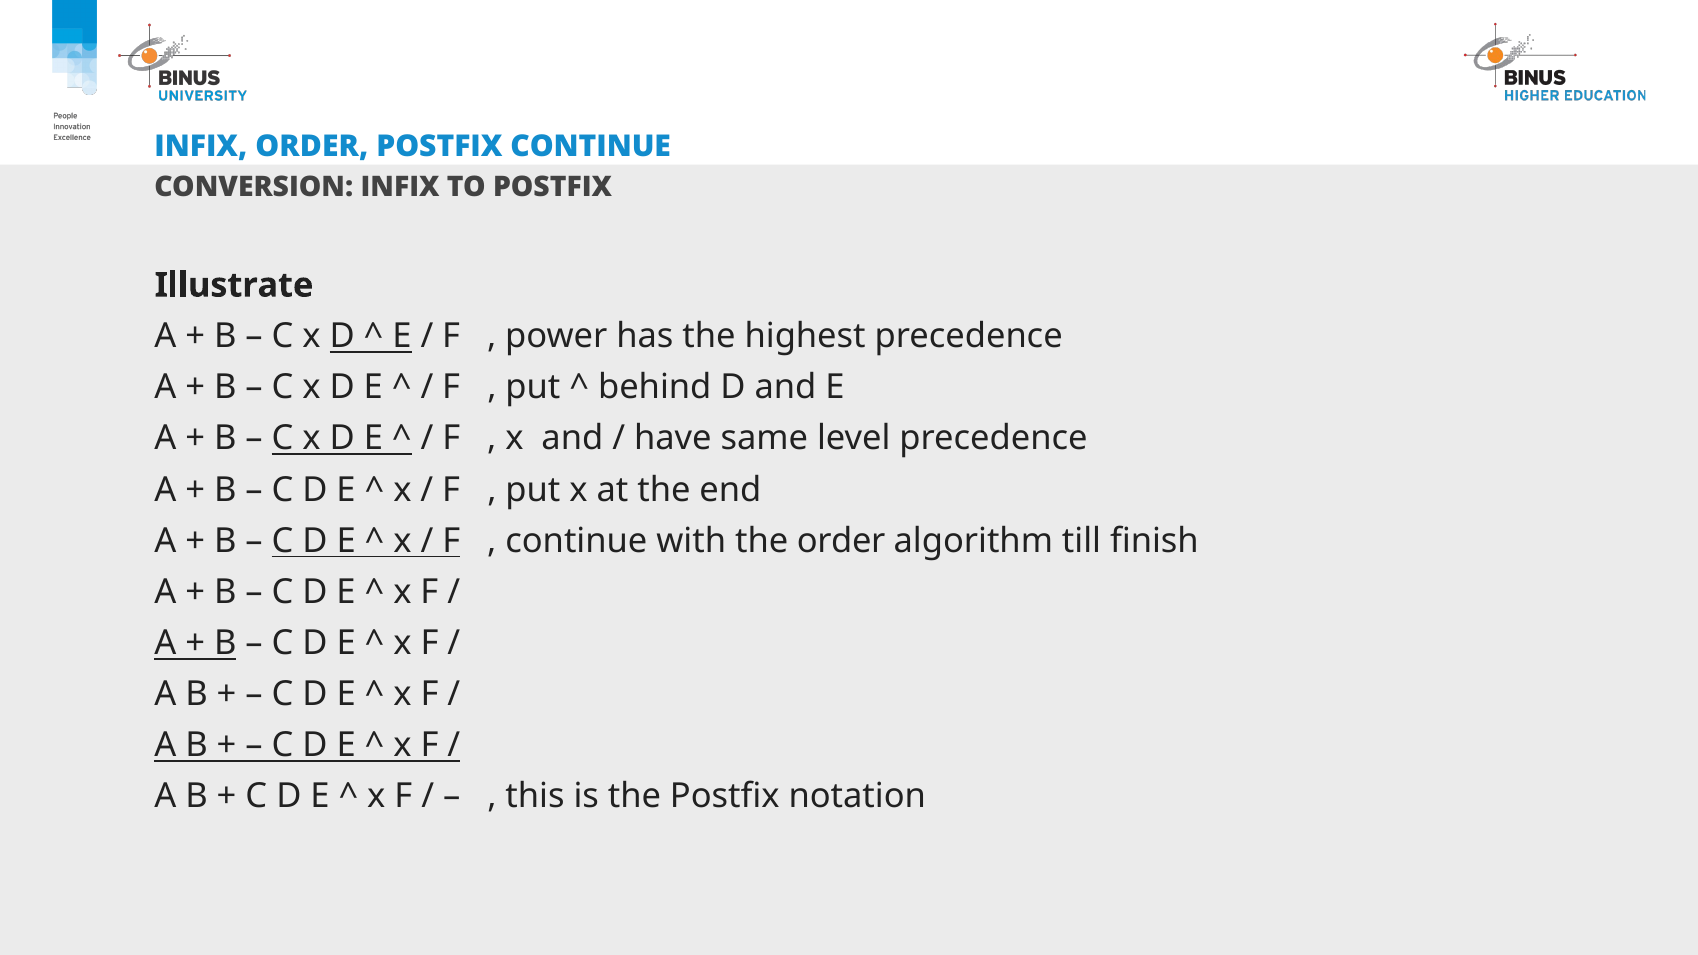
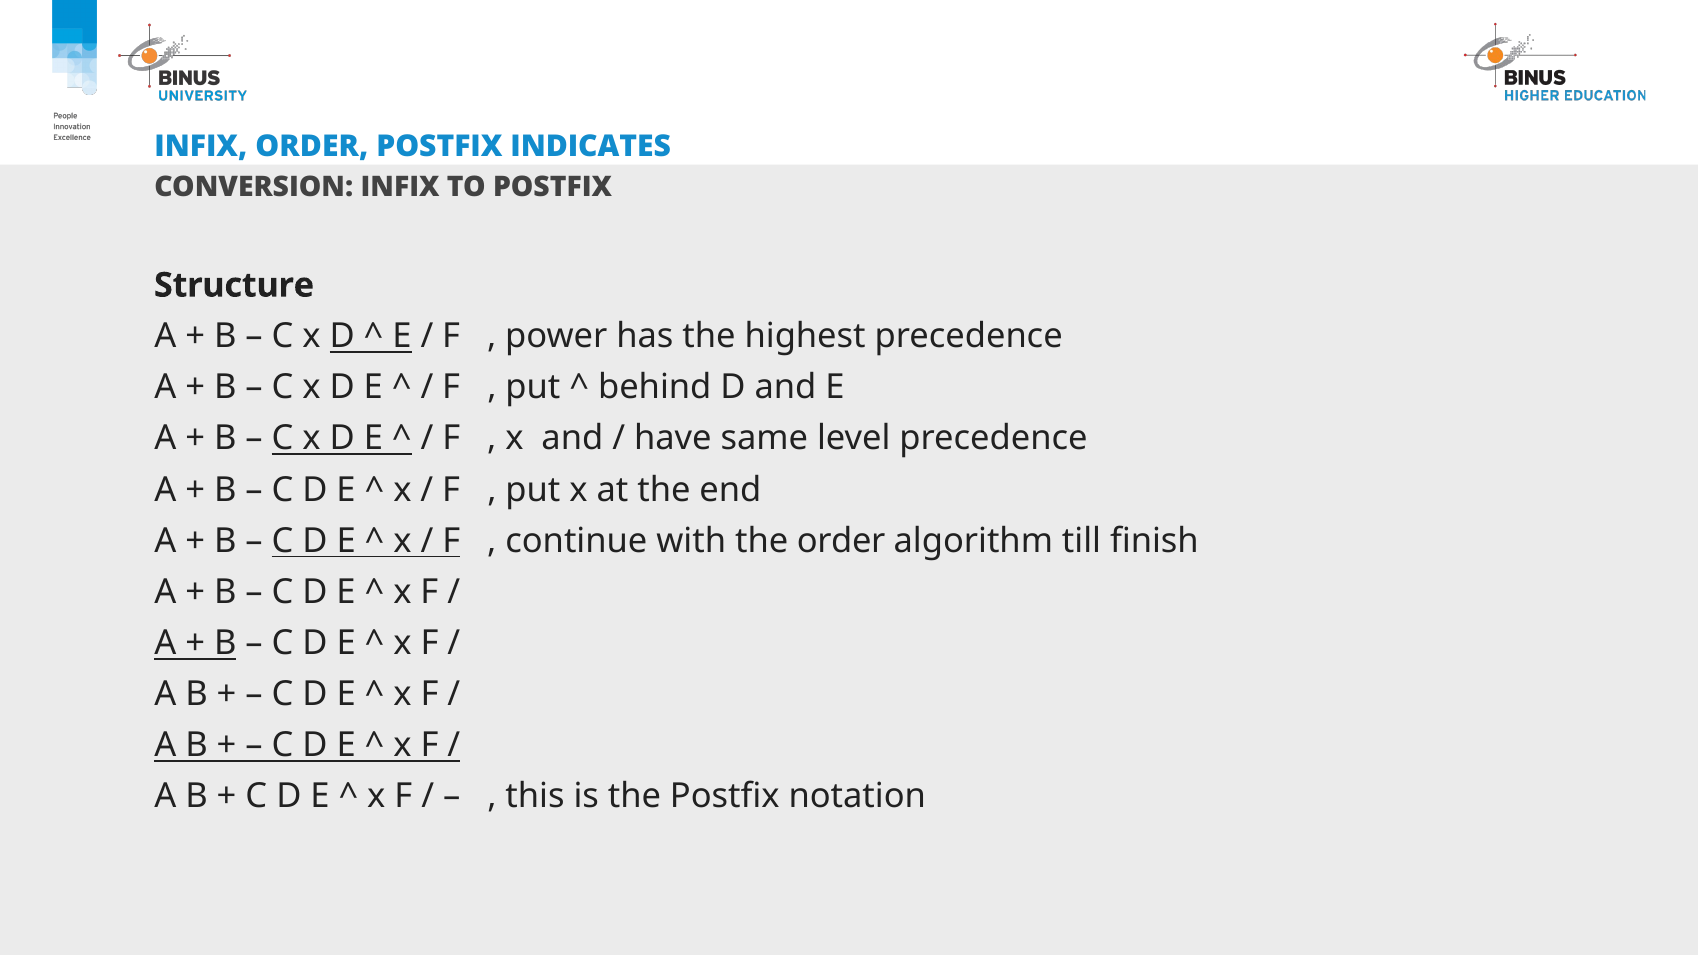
POSTFIX CONTINUE: CONTINUE -> INDICATES (591, 147)
Illustrate: Illustrate -> Structure (234, 285)
